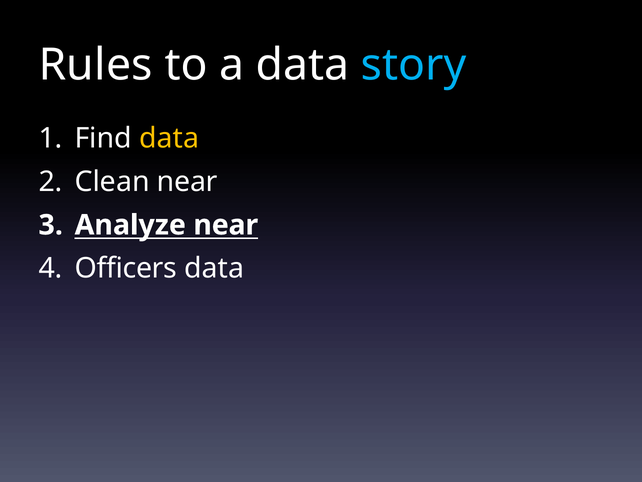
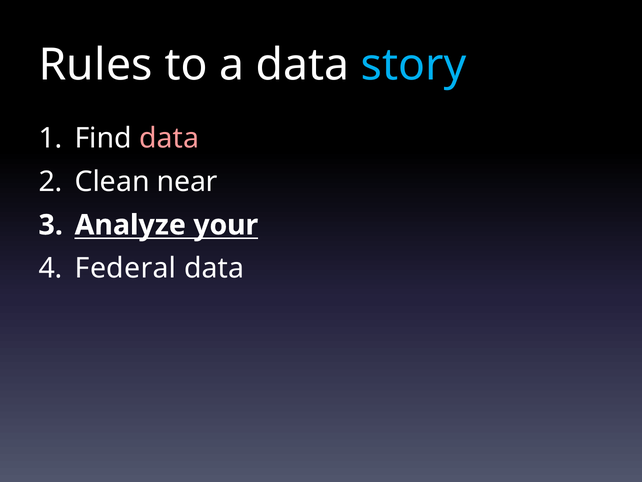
data colour: yellow -> pink (169, 138)
Analyze near: near -> your (226, 225)
Officers: Officers -> Federal (126, 268)
